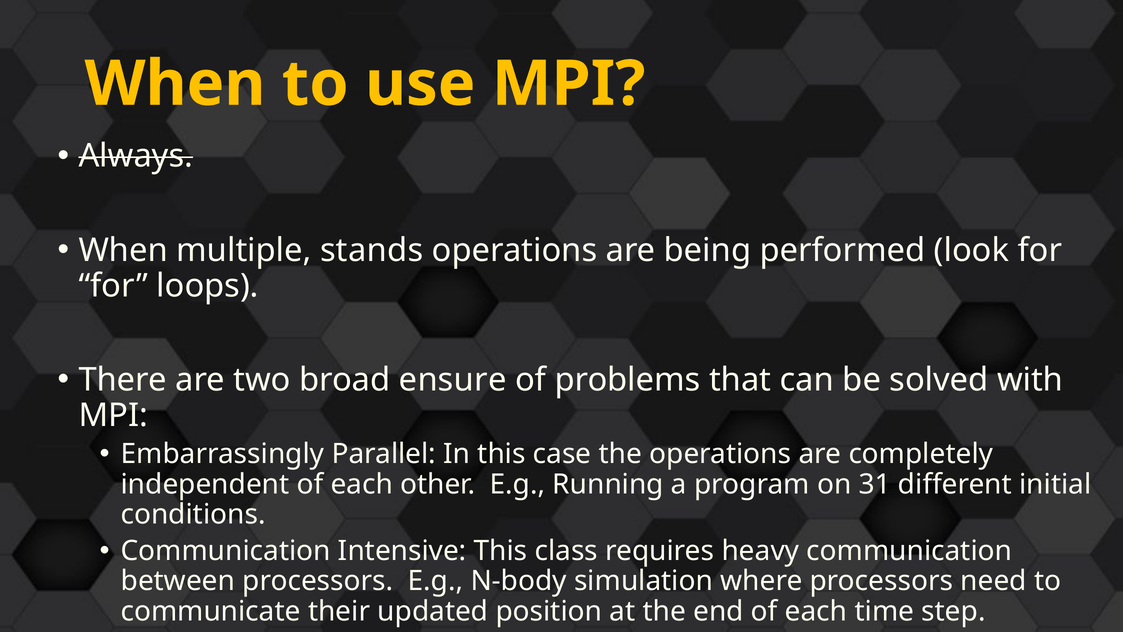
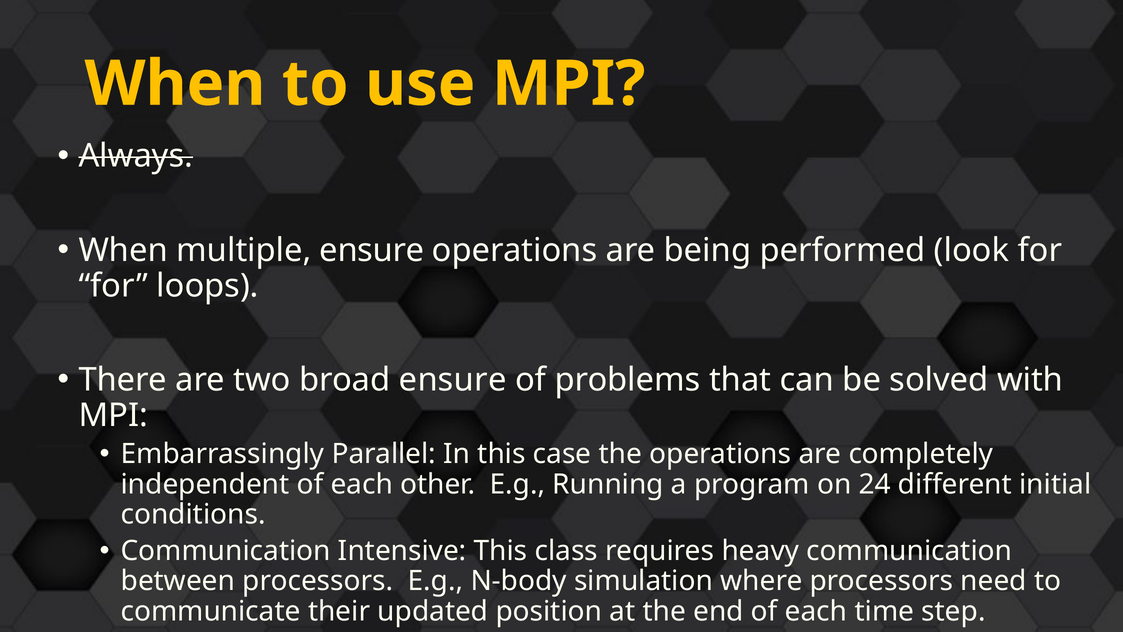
multiple stands: stands -> ensure (372, 250)
31: 31 -> 24 (875, 484)
